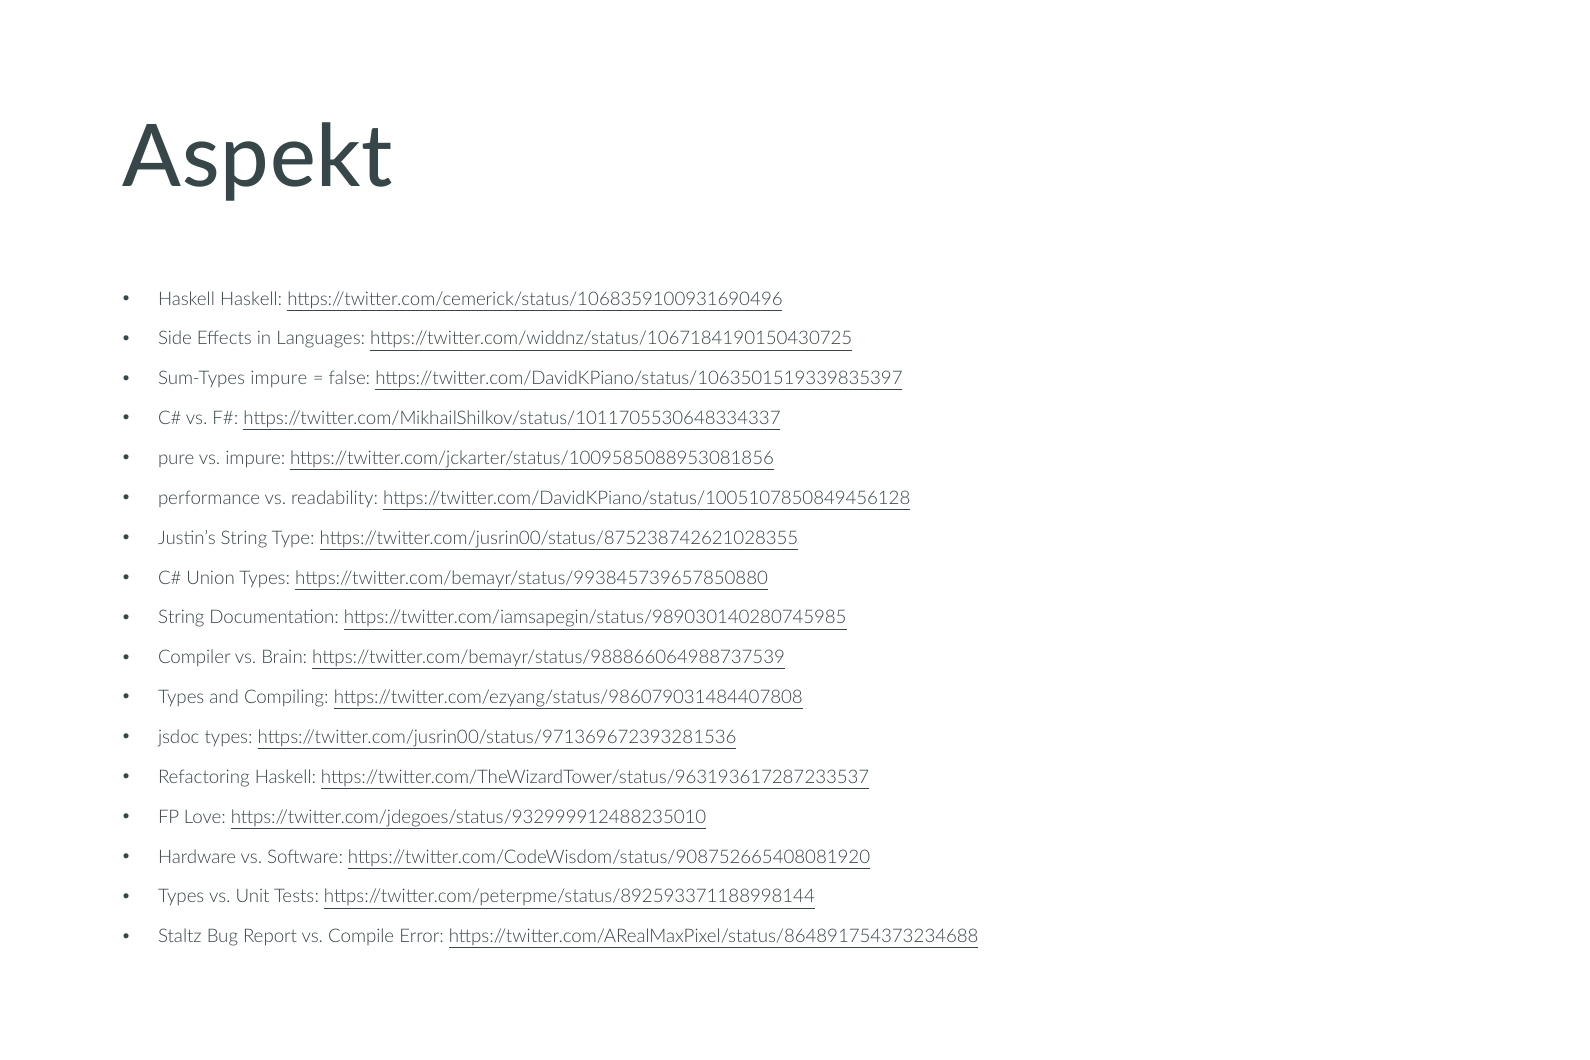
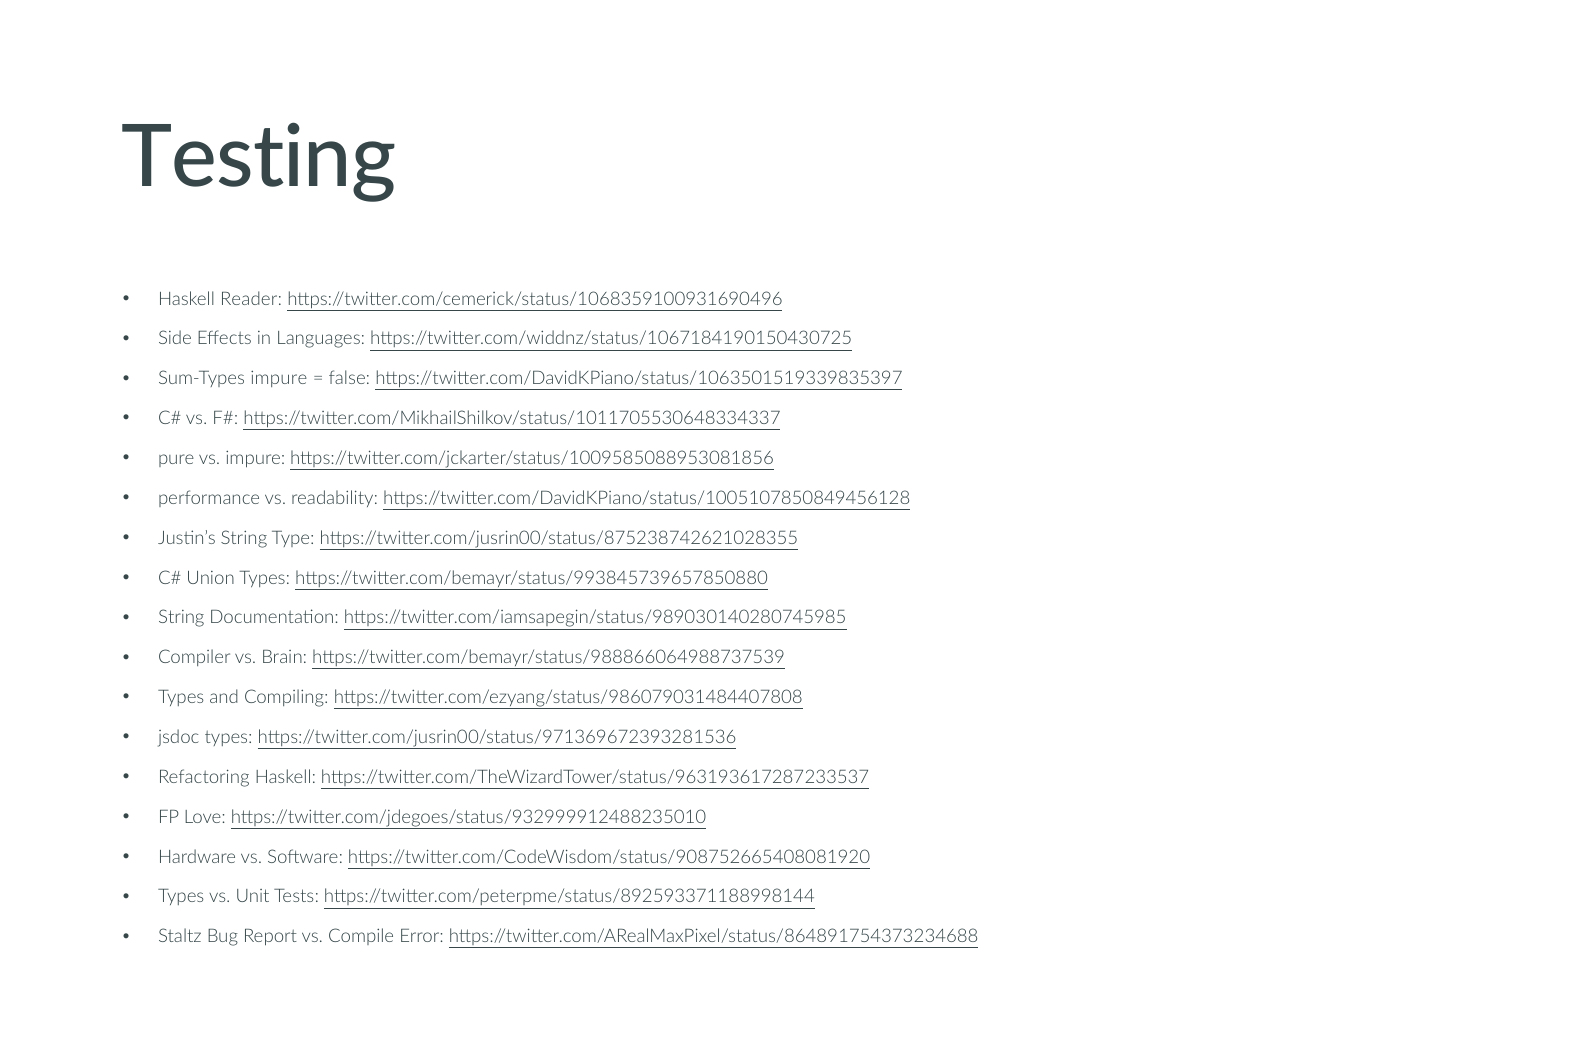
Aspekt: Aspekt -> Testing (259, 158)
Haskell Haskell: Haskell -> Reader (251, 299)
